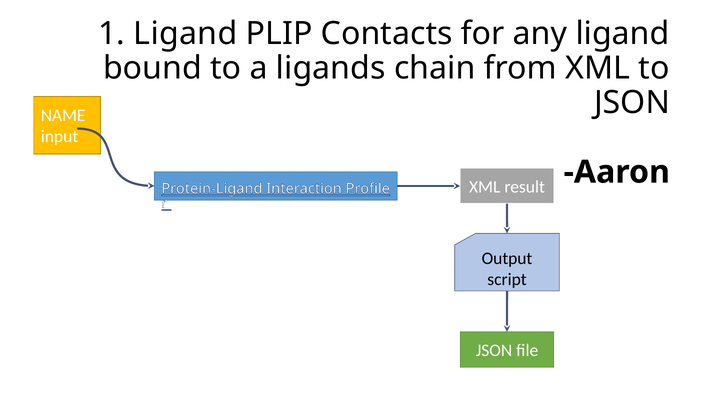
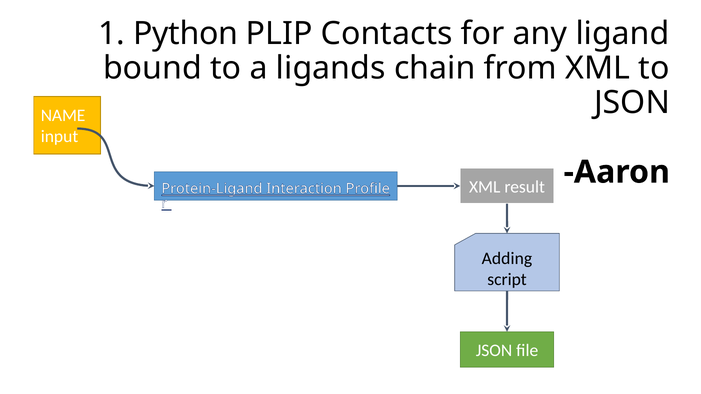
1 Ligand: Ligand -> Python (186, 33)
Output: Output -> Adding (507, 259)
